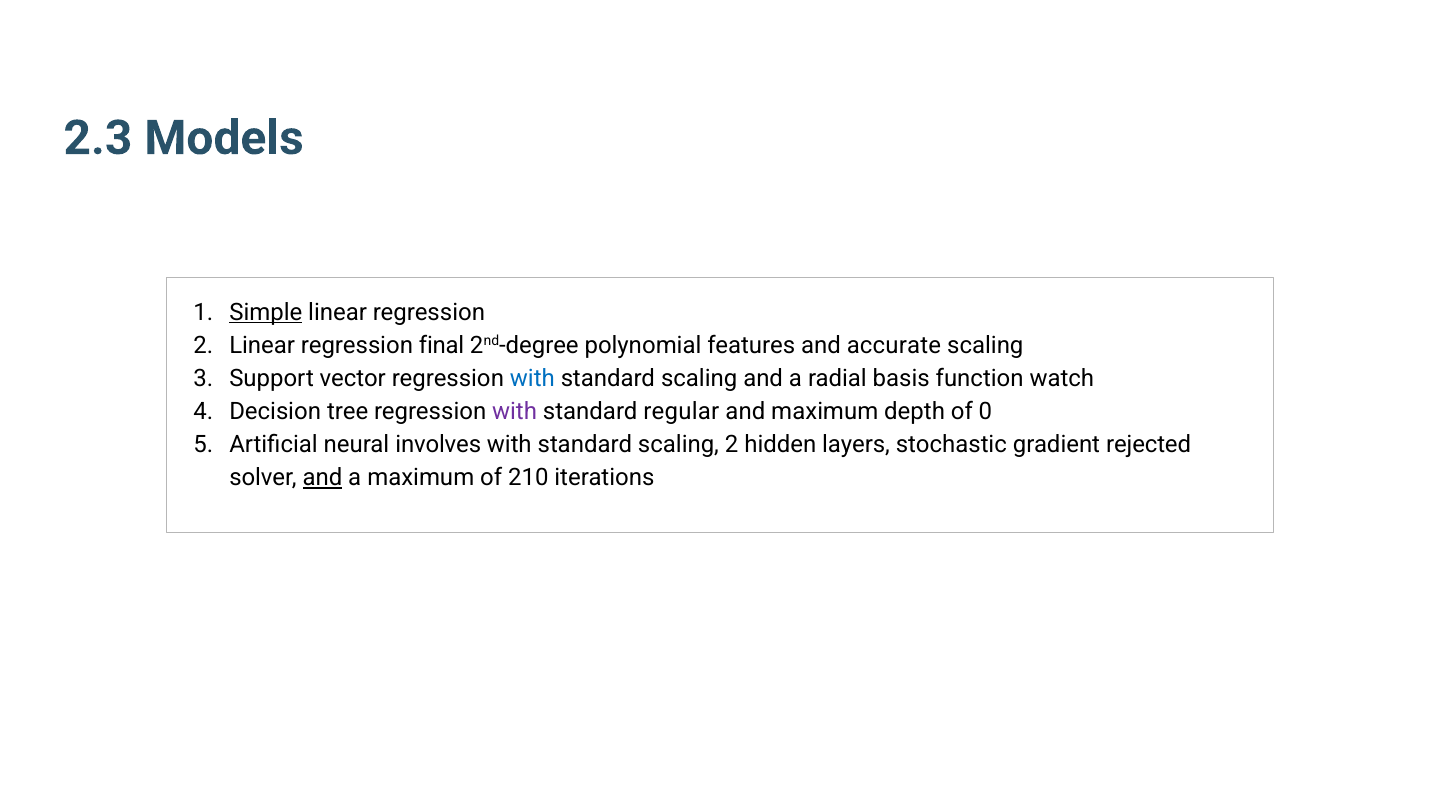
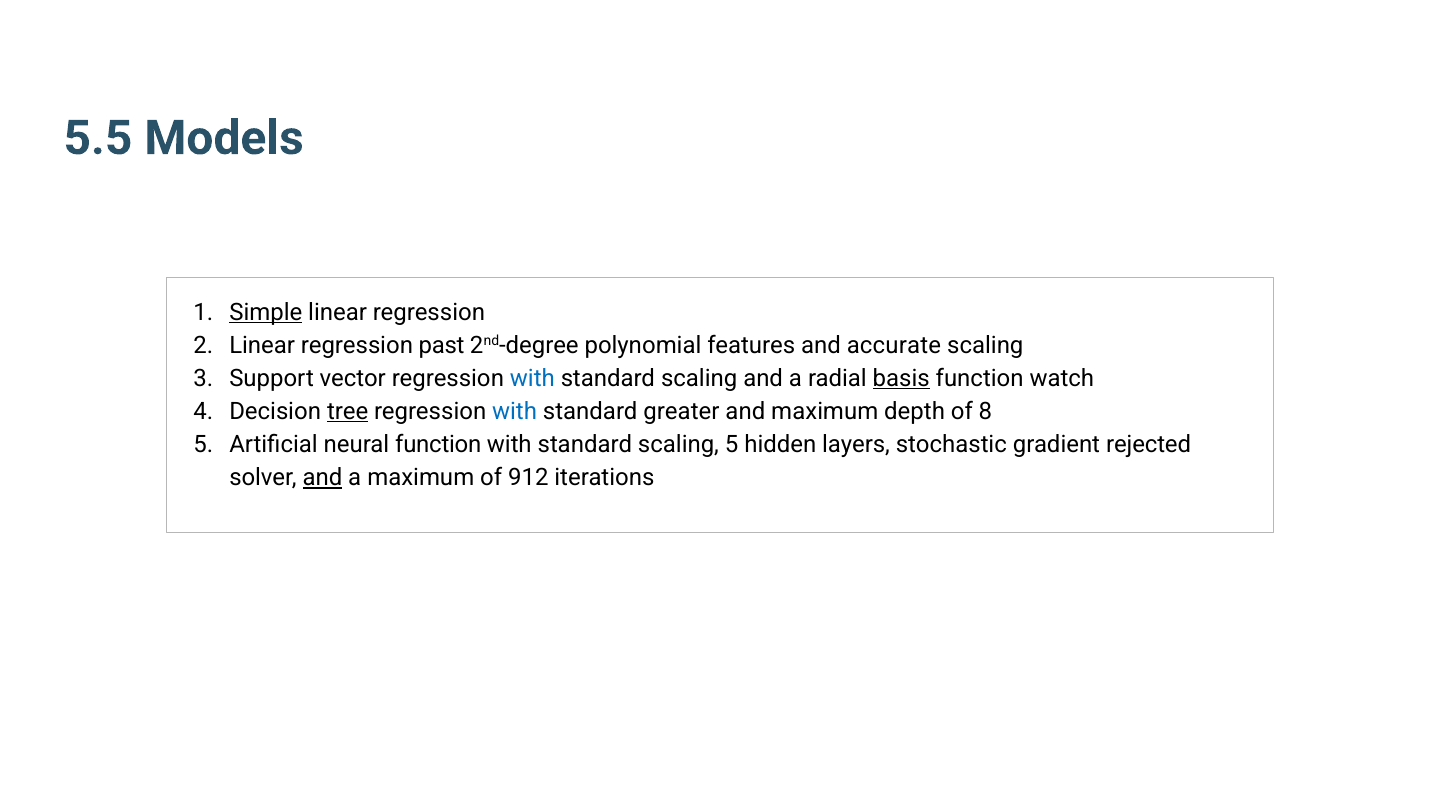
2.3: 2.3 -> 5.5 (98, 138)
final: final -> past (442, 345)
basis underline: none -> present (901, 378)
tree underline: none -> present (348, 411)
with colour: purple -> blue (515, 411)
regular: regular -> greater (681, 411)
0: 0 -> 8 (985, 411)
neural involves: involves -> function (438, 445)
scaling 2: 2 -> 5 (732, 445)
210: 210 -> 912 (528, 478)
